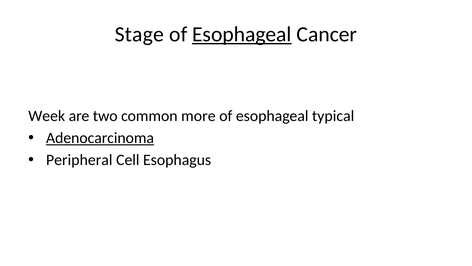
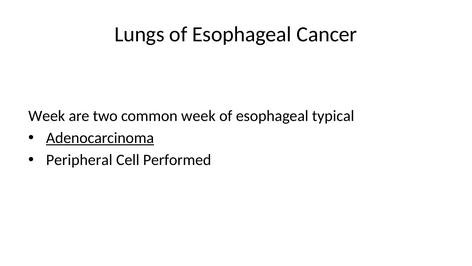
Stage: Stage -> Lungs (140, 34)
Esophageal underline: present -> none (242, 34)
common more: more -> week (198, 116)
Esophagus: Esophagus -> Performed (177, 160)
